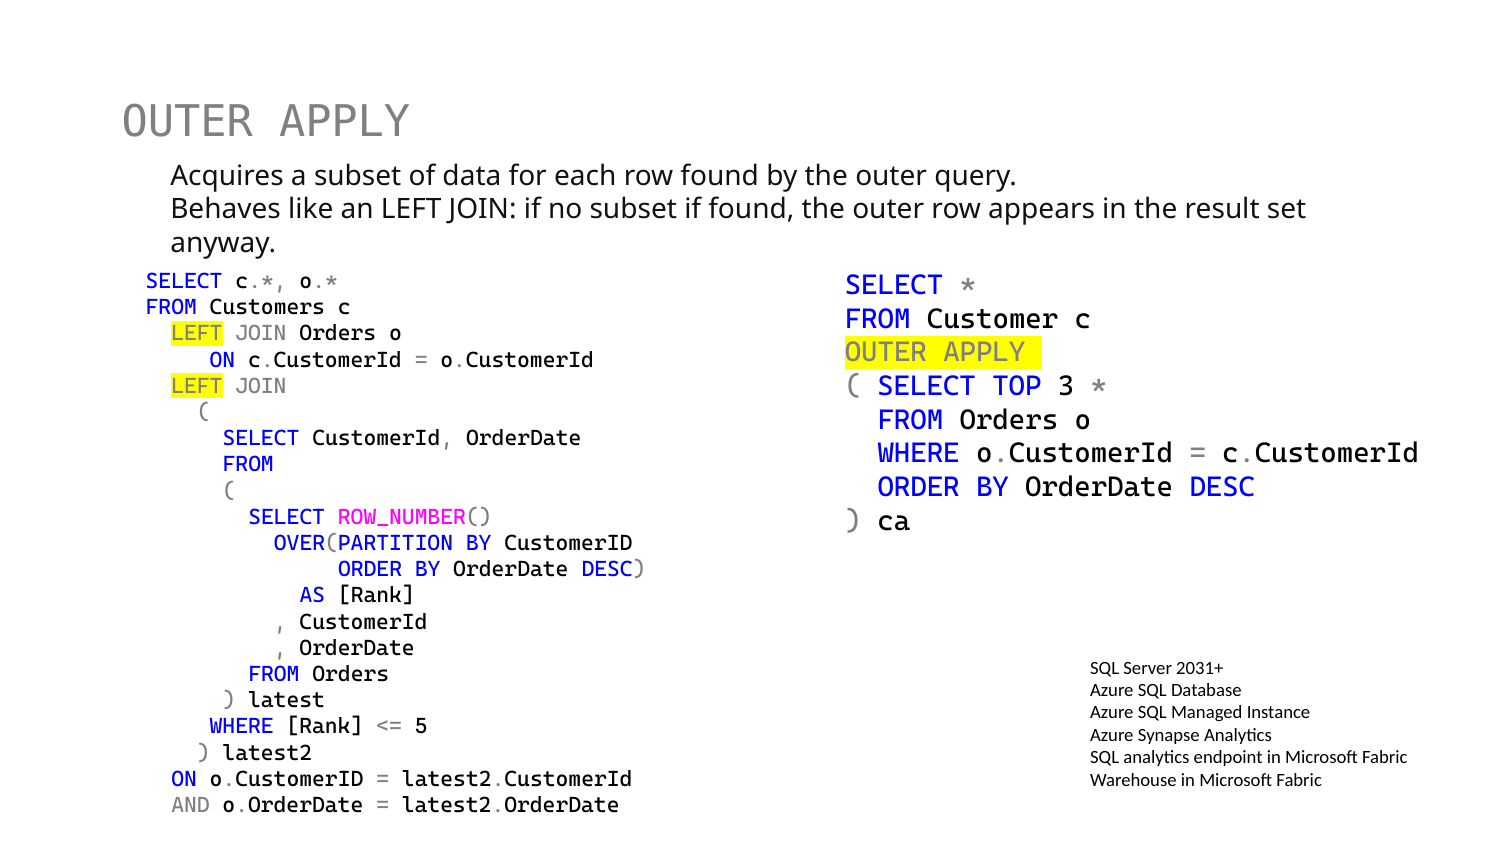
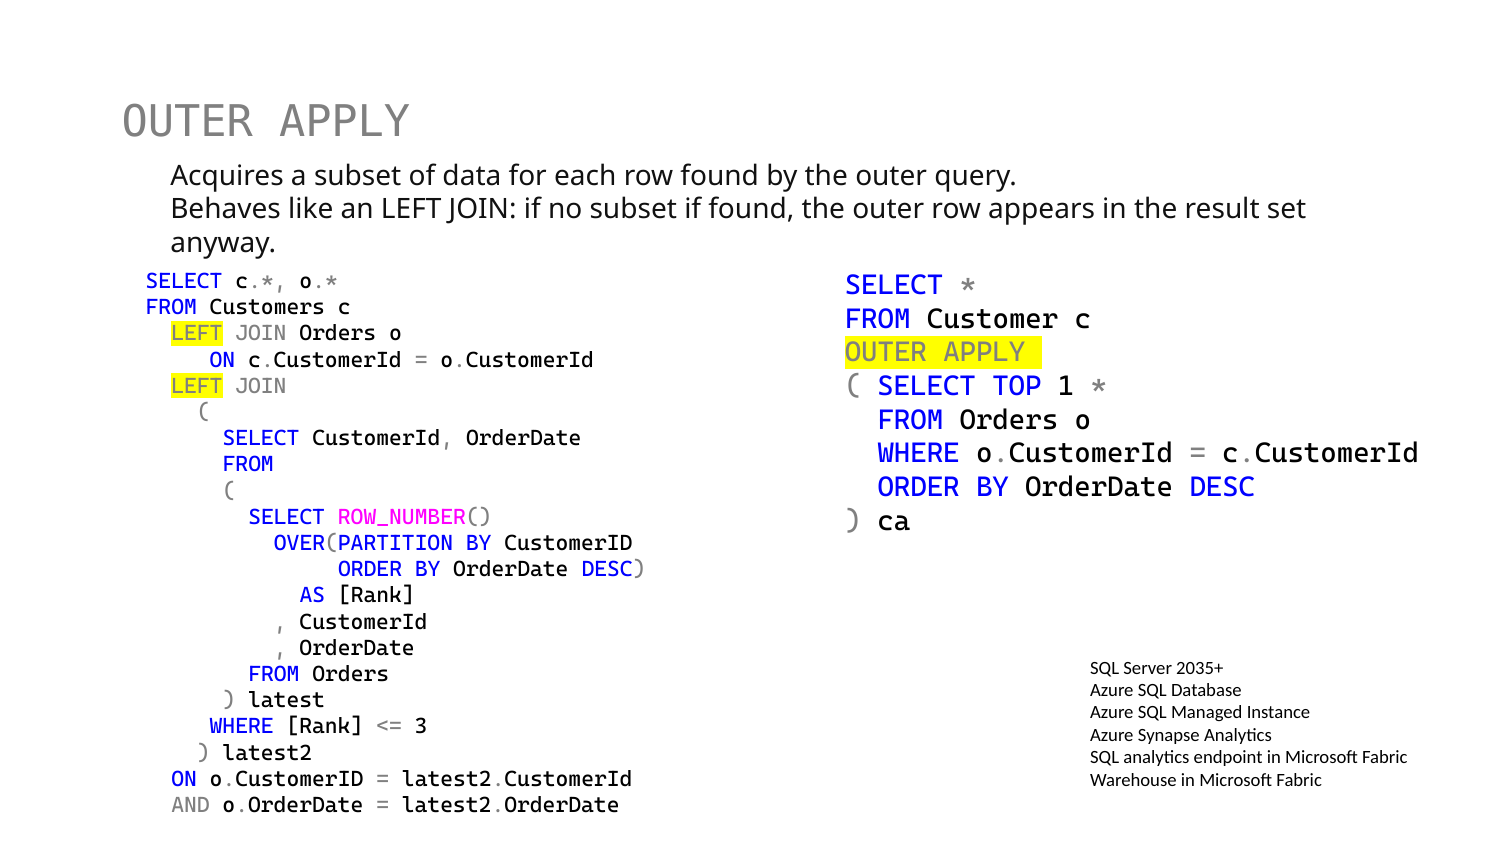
3: 3 -> 1 (1066, 386)
2031+: 2031+ -> 2035+ (1200, 668)
5: 5 -> 3 (421, 727)
